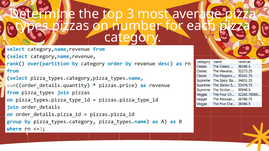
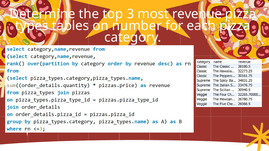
average: average -> revenue (197, 14)
pizzas: pizzas -> tables (70, 26)
